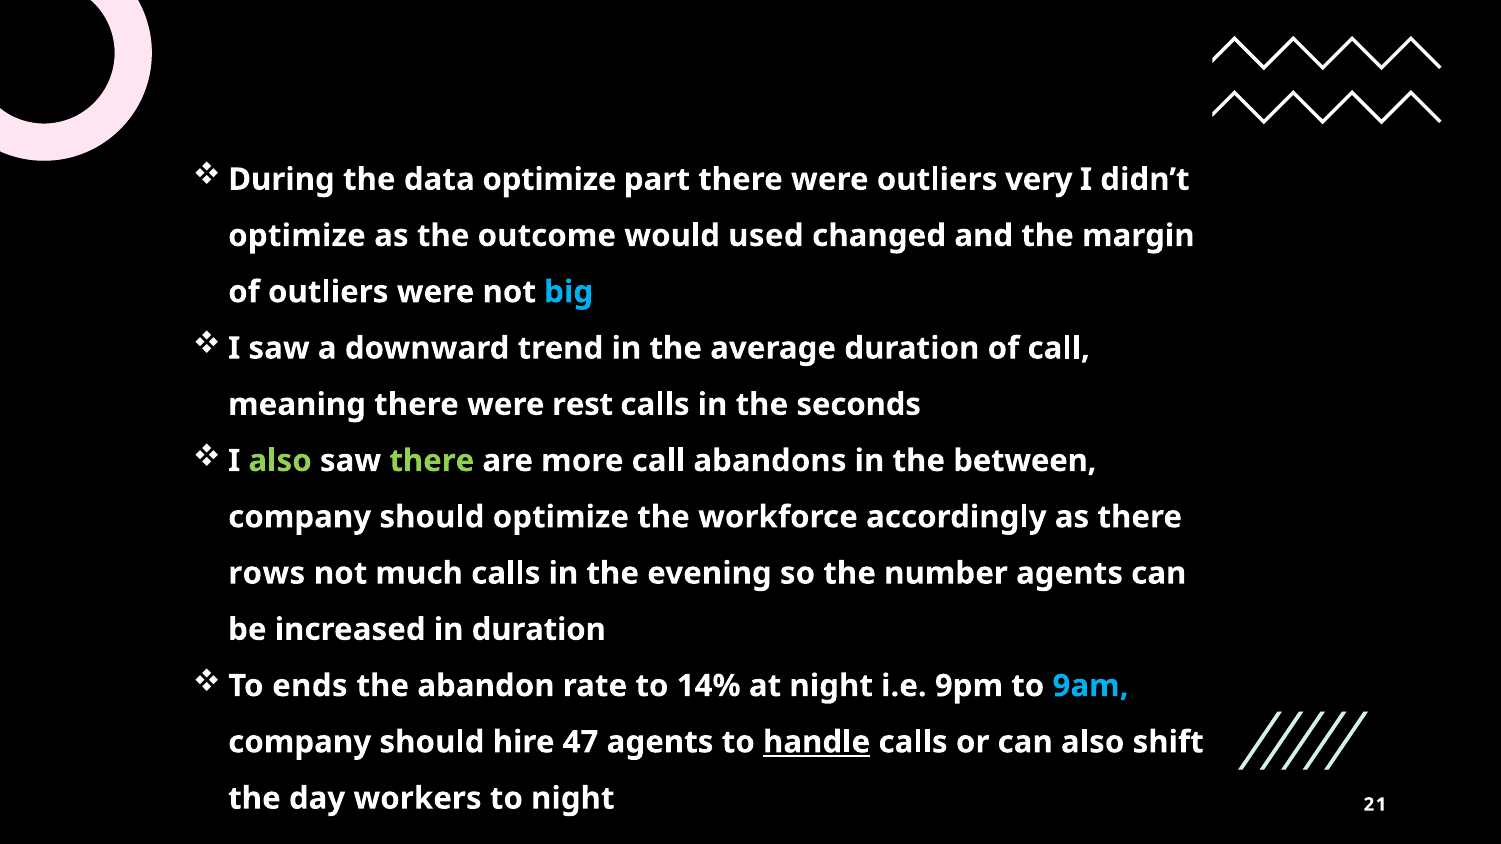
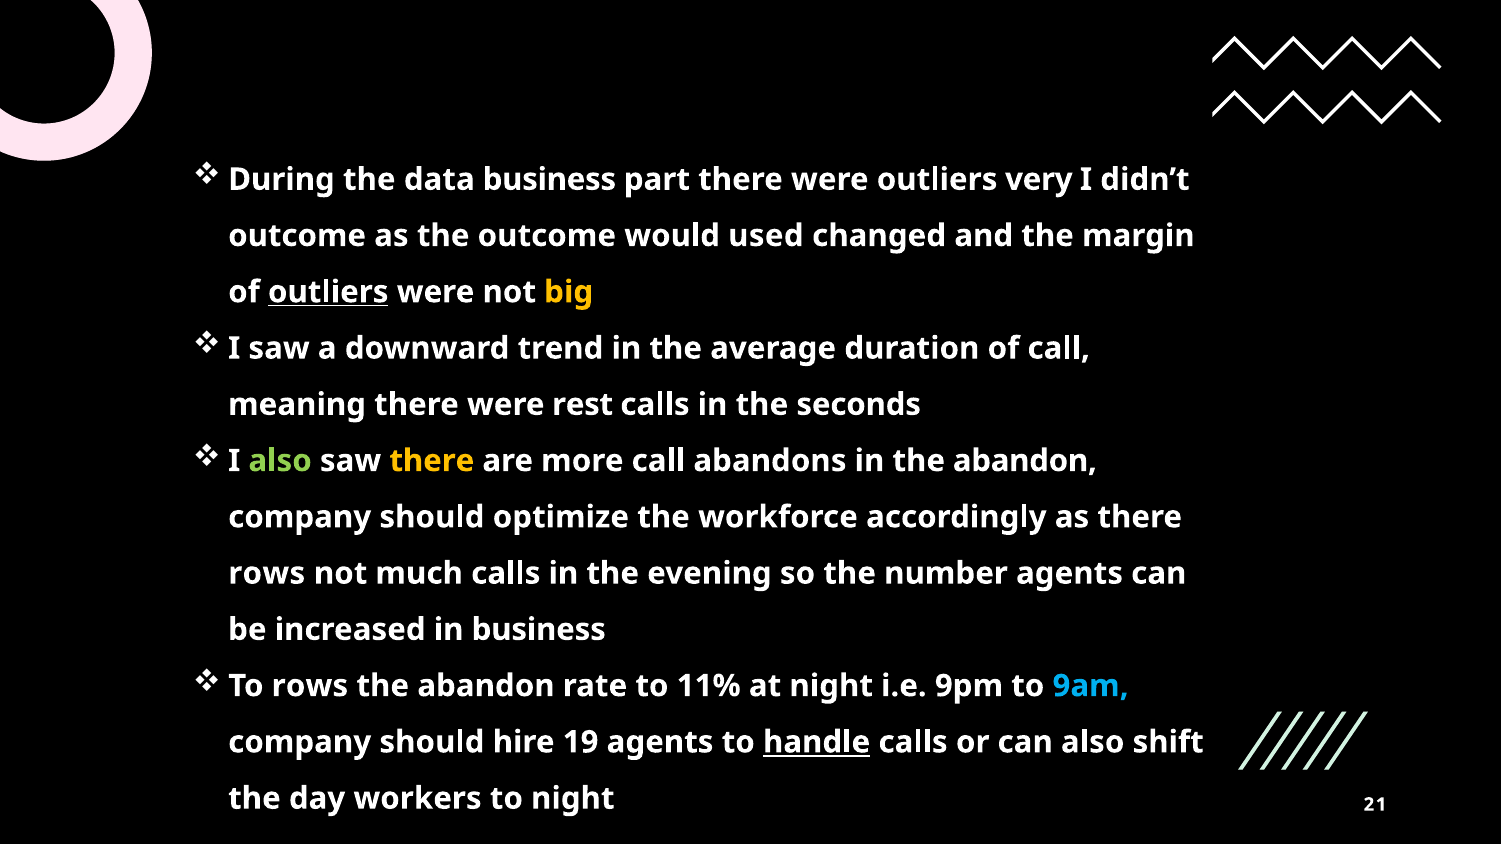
data optimize: optimize -> business (549, 180)
optimize: optimize -> outcome (297, 236)
outliers underline: none -> present (328, 292)
big colour: light blue -> yellow (569, 292)
there colour: light green -> yellow (432, 461)
in the between: between -> abandon (1025, 461)
in duration: duration -> business (539, 630)
To ends: ends -> rows (310, 686)
14%: 14% -> 11% (709, 686)
47: 47 -> 19 (581, 742)
